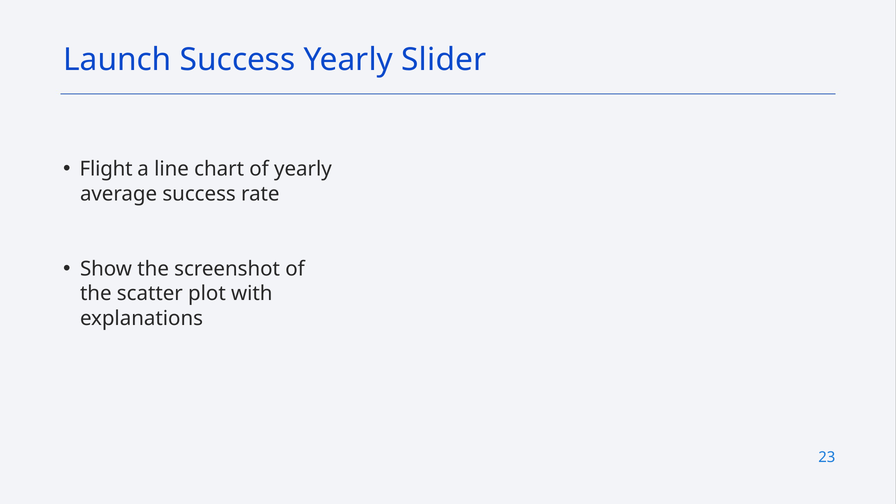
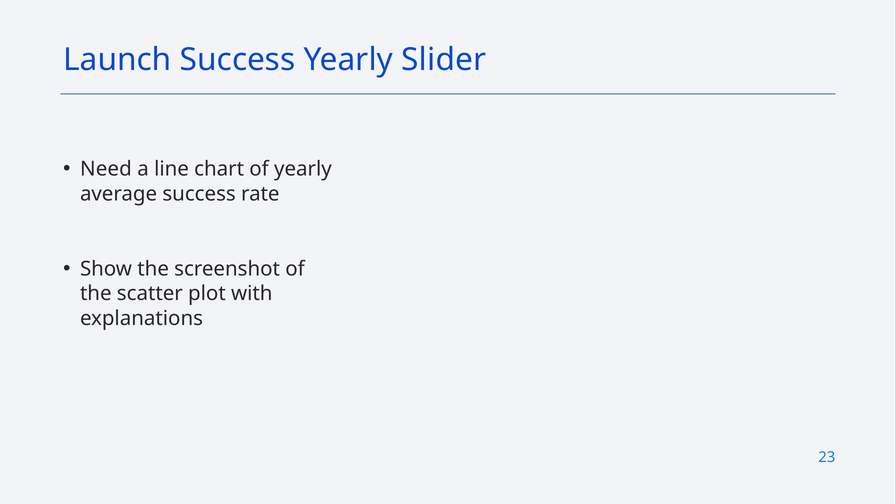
Flight: Flight -> Need (106, 169)
